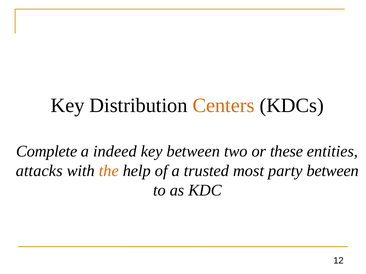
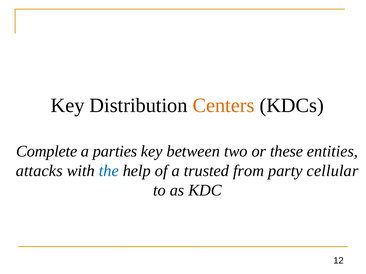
indeed: indeed -> parties (115, 152)
the colour: orange -> blue (109, 171)
most: most -> from (249, 171)
party between: between -> cellular (333, 171)
